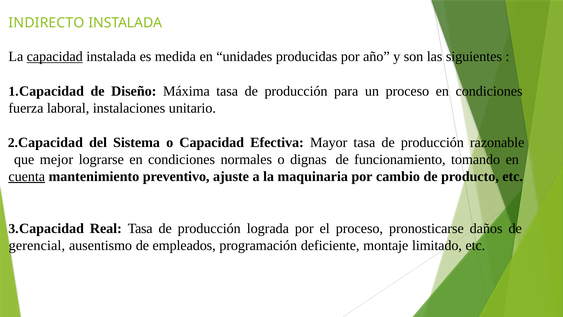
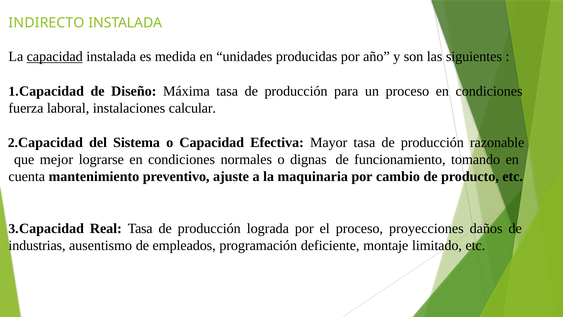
unitario: unitario -> calcular (192, 108)
cuenta underline: present -> none (27, 176)
pronosticarse: pronosticarse -> proyecciones (426, 228)
gerencial: gerencial -> industrias (37, 245)
